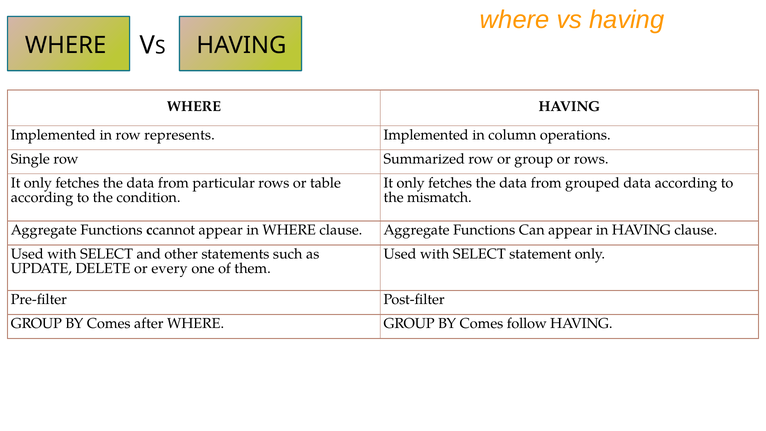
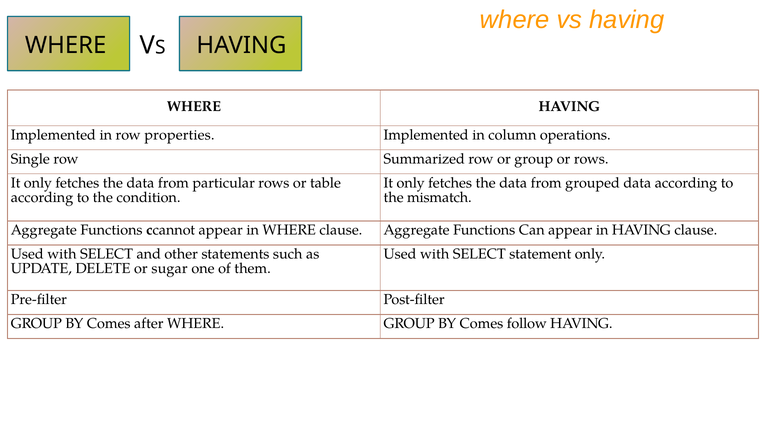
represents: represents -> properties (179, 135)
every: every -> sugar (169, 268)
